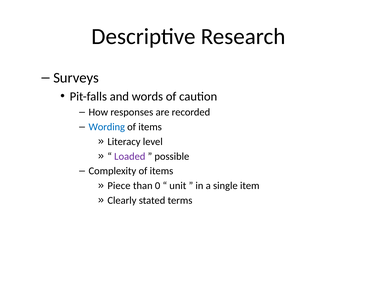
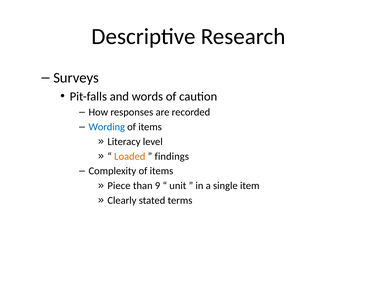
Loaded colour: purple -> orange (130, 156)
possible: possible -> findings (172, 156)
0: 0 -> 9 (158, 185)
